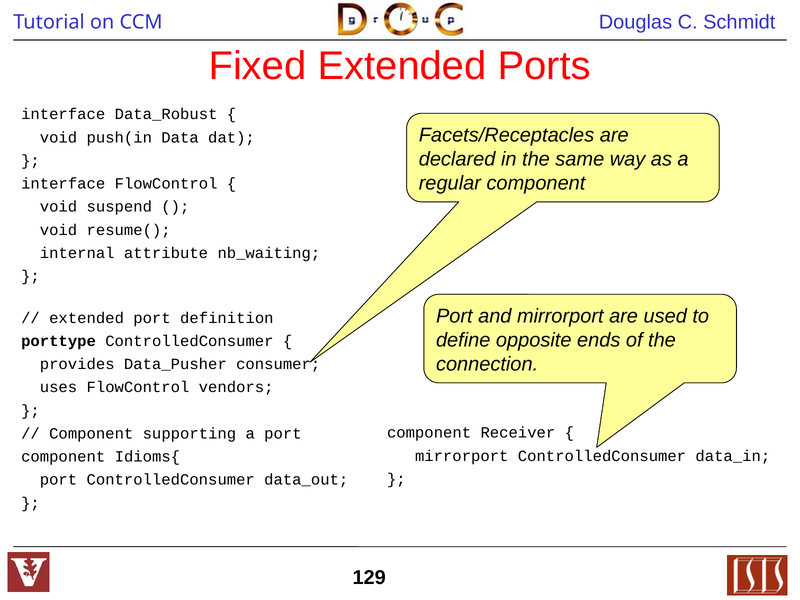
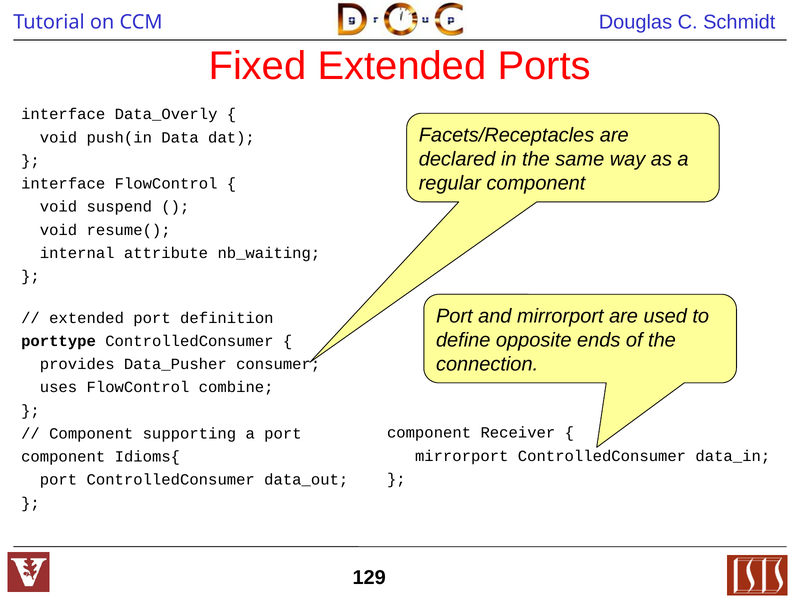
Data_Robust: Data_Robust -> Data_Overly (166, 114)
vendors: vendors -> combine (236, 387)
